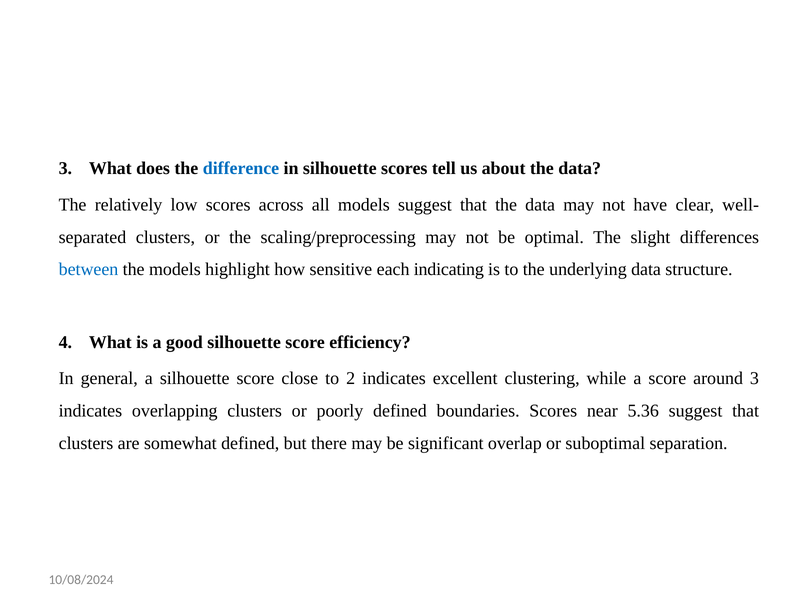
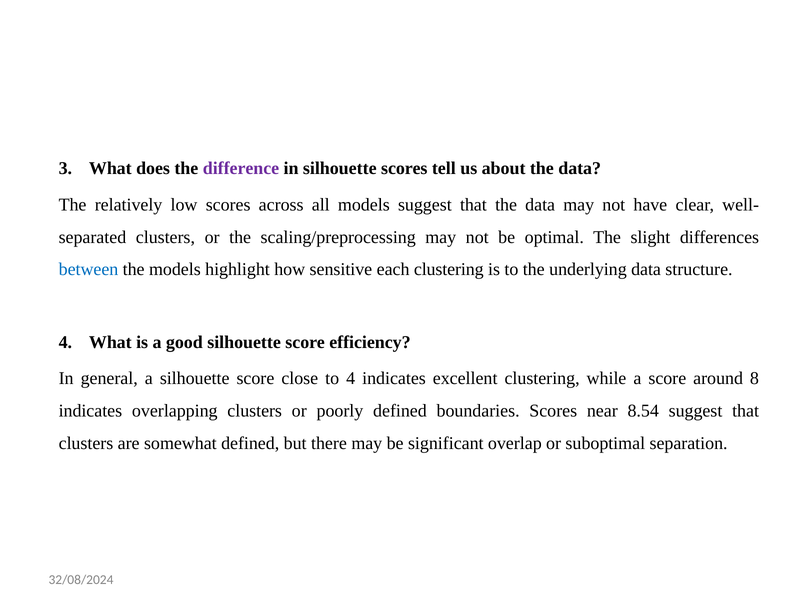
difference colour: blue -> purple (241, 168)
each indicating: indicating -> clustering (449, 269)
to 2: 2 -> 4 (351, 378)
around 3: 3 -> 8 (754, 378)
5.36: 5.36 -> 8.54 (643, 411)
10/08/2024: 10/08/2024 -> 32/08/2024 (81, 579)
